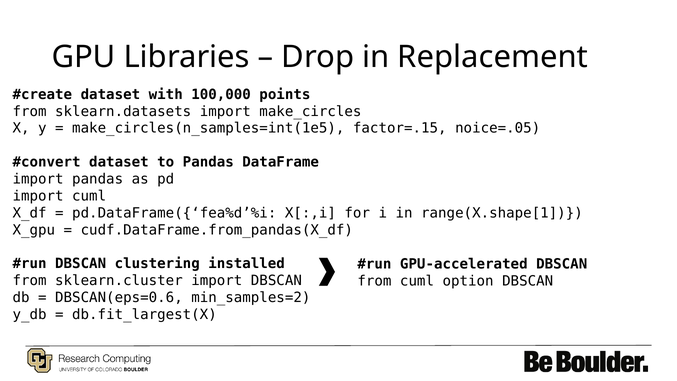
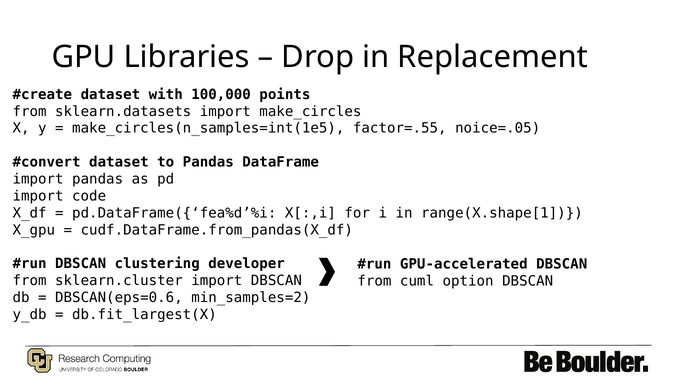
factor=.15: factor=.15 -> factor=.55 (400, 128)
import cuml: cuml -> code (89, 196)
installed: installed -> developer (247, 264)
